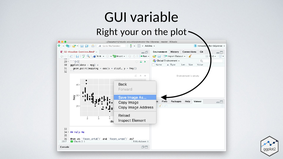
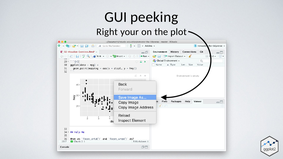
variable: variable -> peeking (154, 17)
